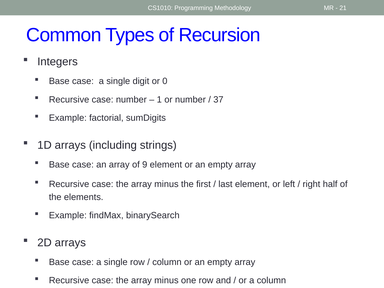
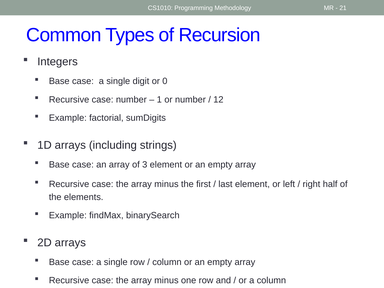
37: 37 -> 12 (218, 100)
9: 9 -> 3 (145, 165)
